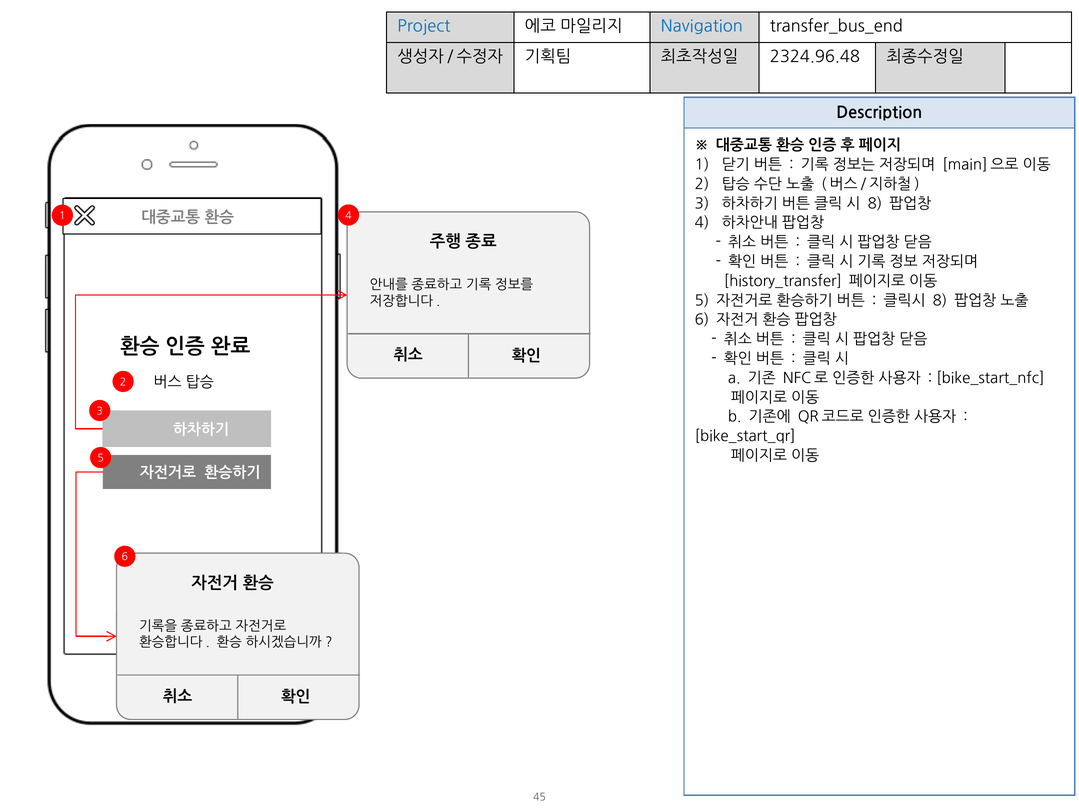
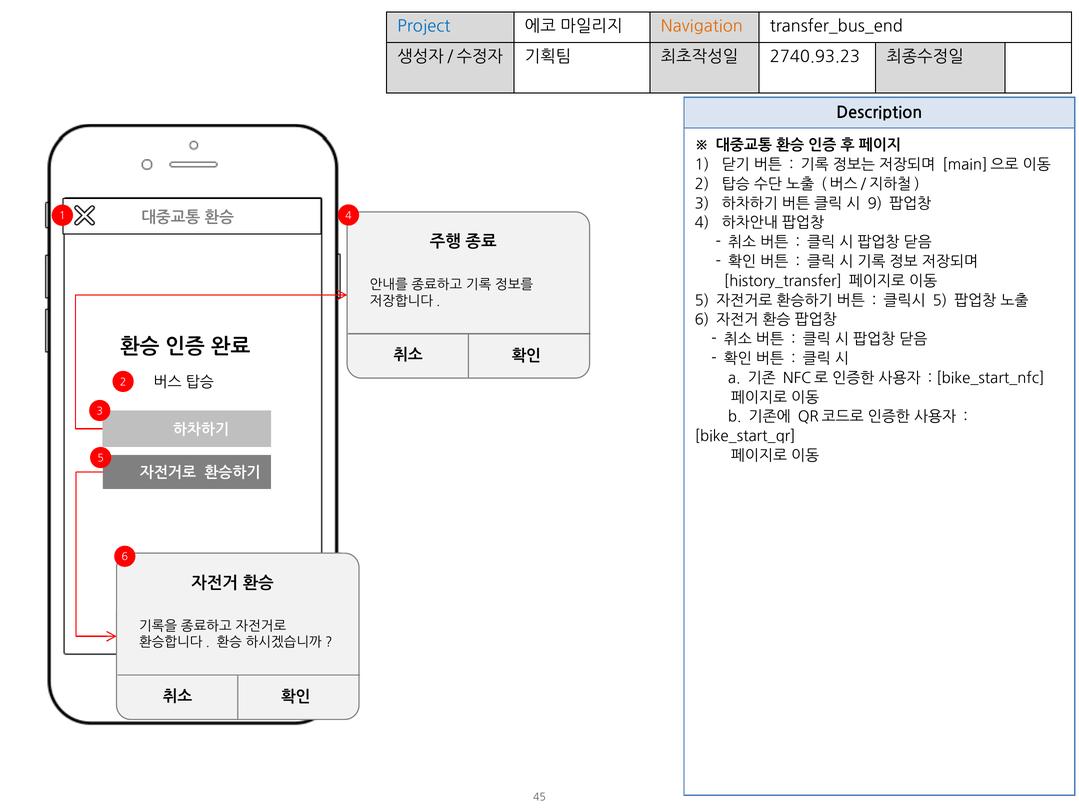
Navigation colour: blue -> orange (702, 26)
2324.96.48: 2324.96.48 -> 2740.93.23 (815, 57)
8: 8 -> 9 (875, 204)
8: 8 -> 5 (940, 301)
